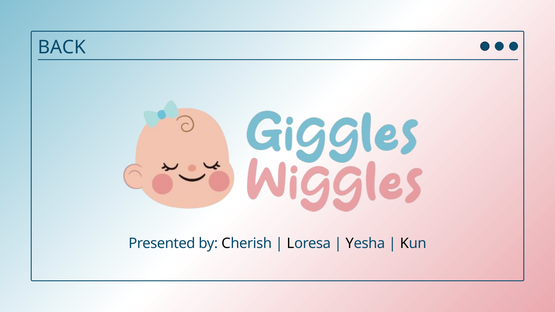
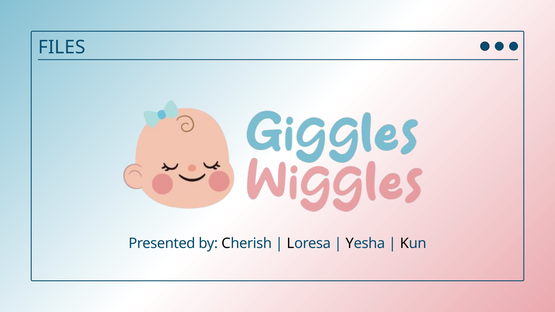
BACK: BACK -> FILES (62, 47)
